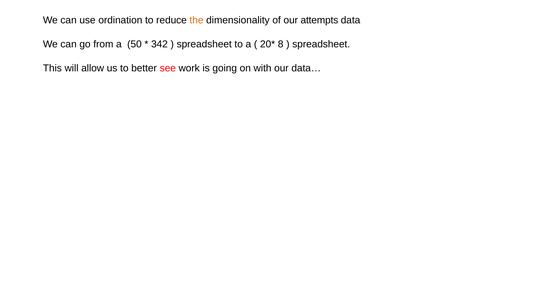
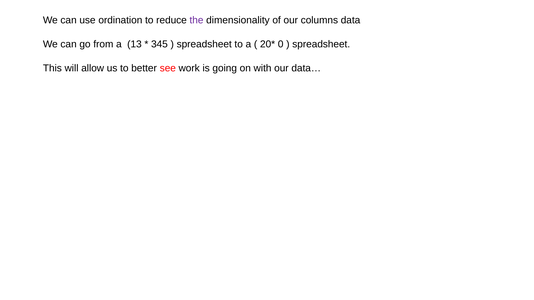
the colour: orange -> purple (196, 20)
attempts: attempts -> columns (319, 20)
50: 50 -> 13 (134, 44)
342: 342 -> 345 (159, 44)
8: 8 -> 0 (281, 44)
